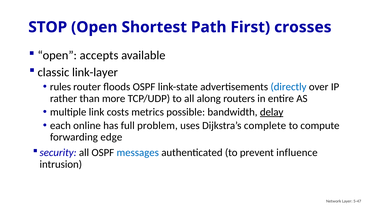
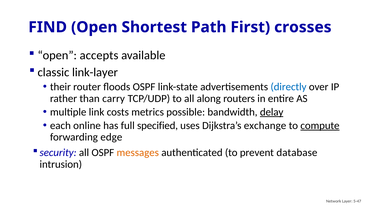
STOP: STOP -> FIND (48, 27)
rules: rules -> their (60, 87)
more: more -> carry (114, 99)
problem: problem -> specified (158, 126)
complete: complete -> exchange (265, 126)
compute underline: none -> present (320, 126)
messages colour: blue -> orange (138, 153)
influence: influence -> database (297, 153)
